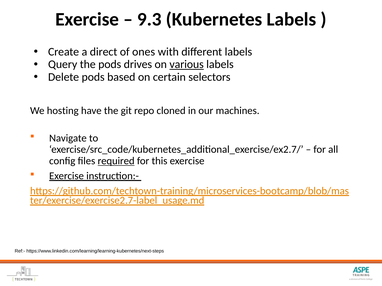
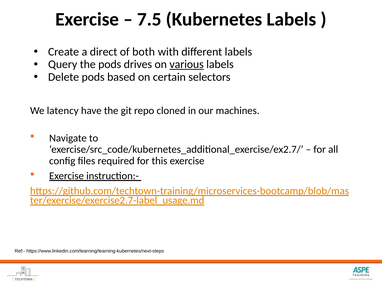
9.3: 9.3 -> 7.5 (149, 19)
ones: ones -> both (144, 52)
hosting: hosting -> latency (63, 111)
required underline: present -> none (116, 161)
